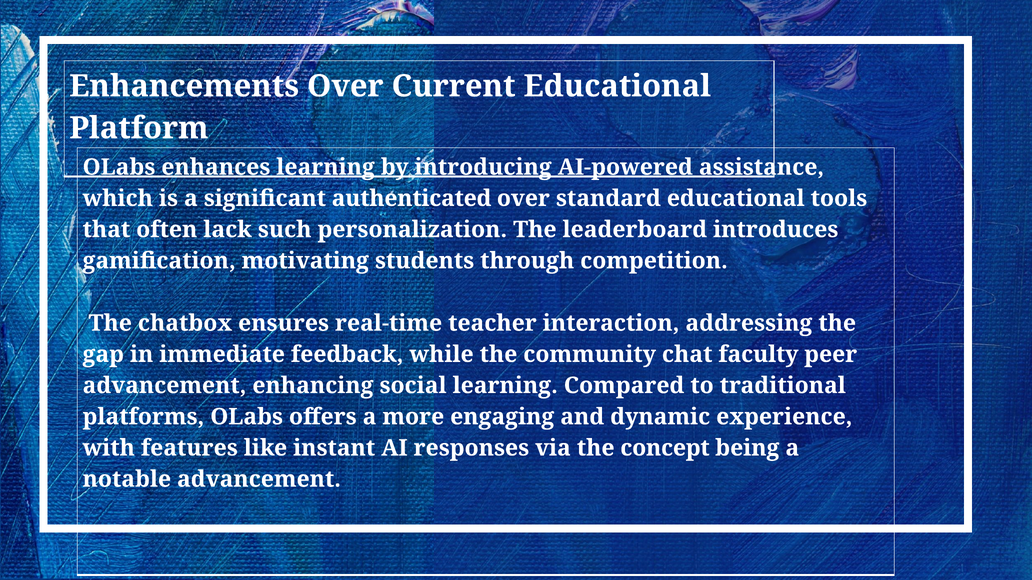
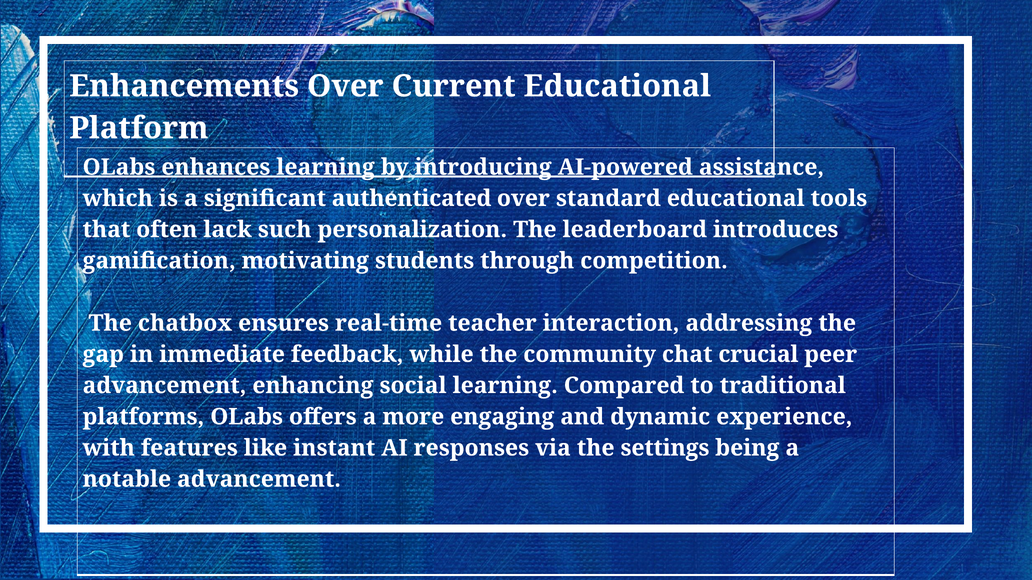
faculty: faculty -> crucial (758, 355)
concept: concept -> settings (665, 448)
